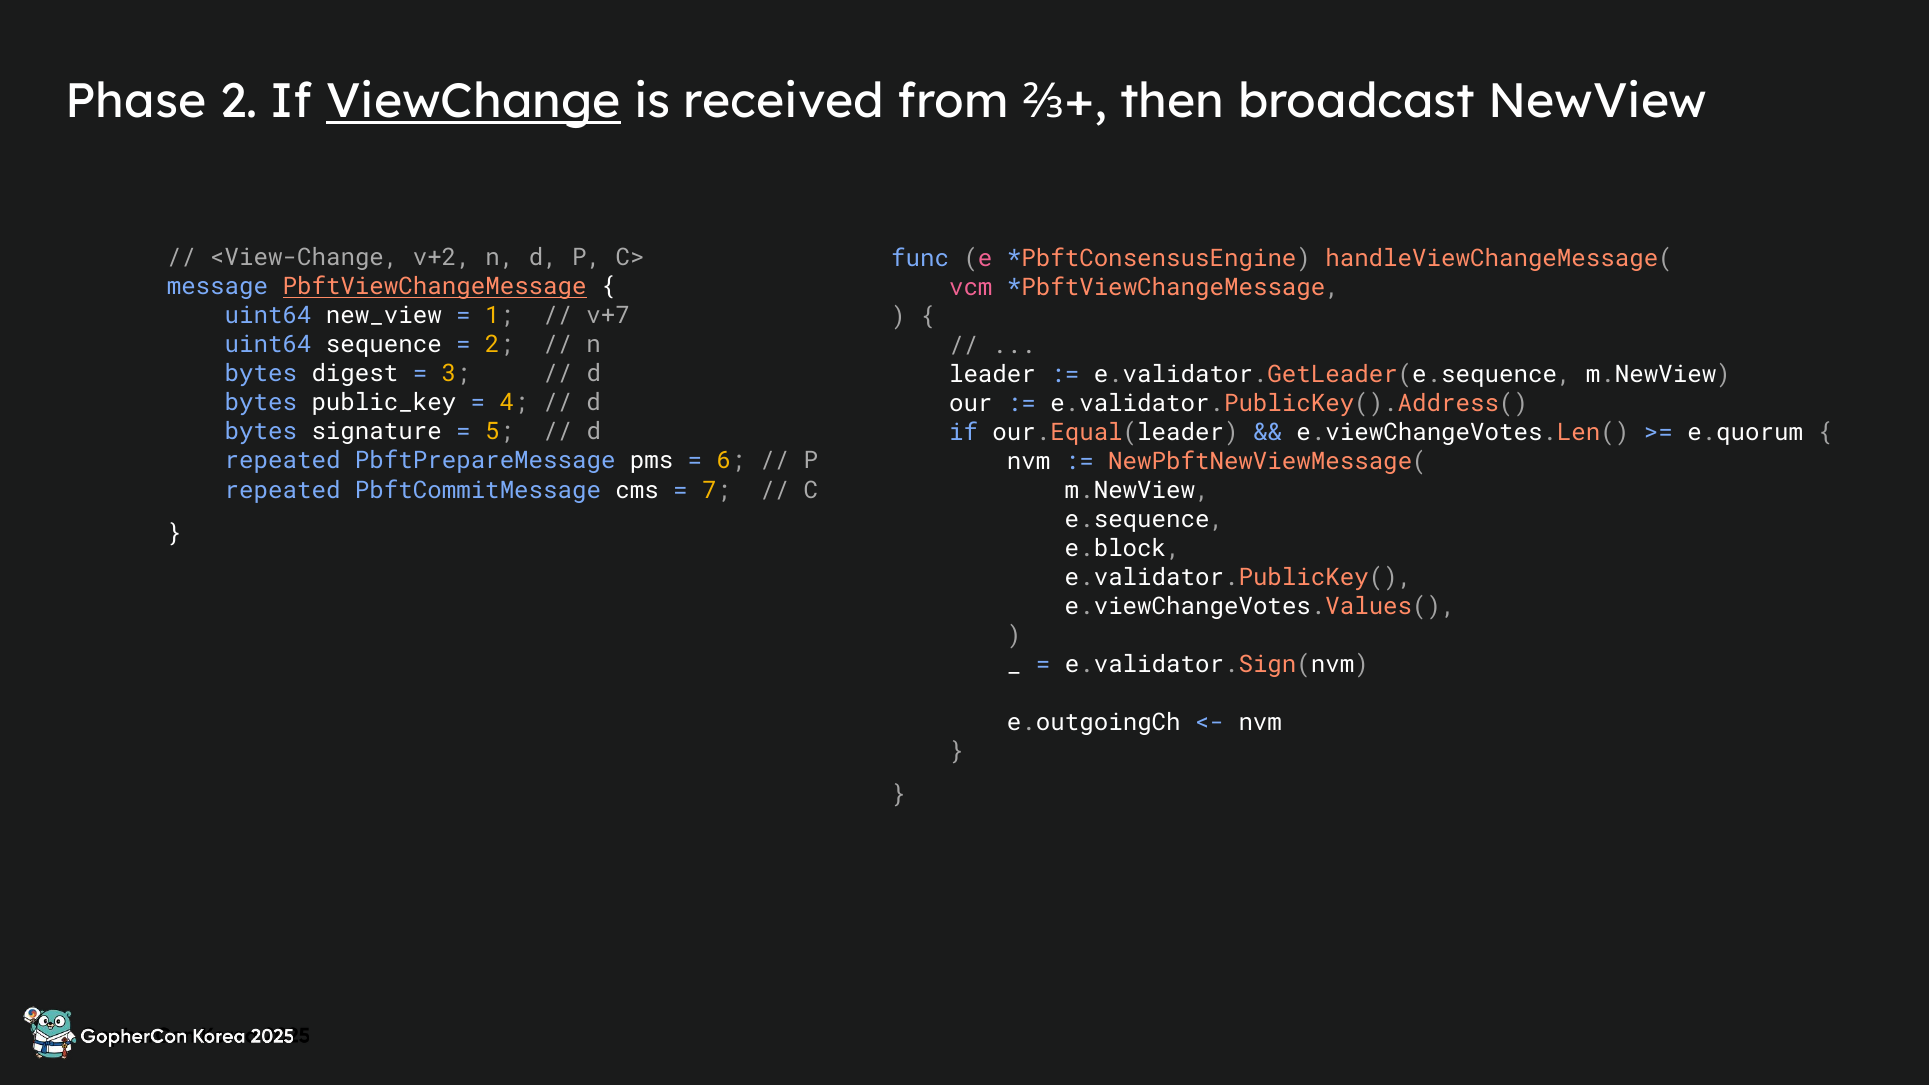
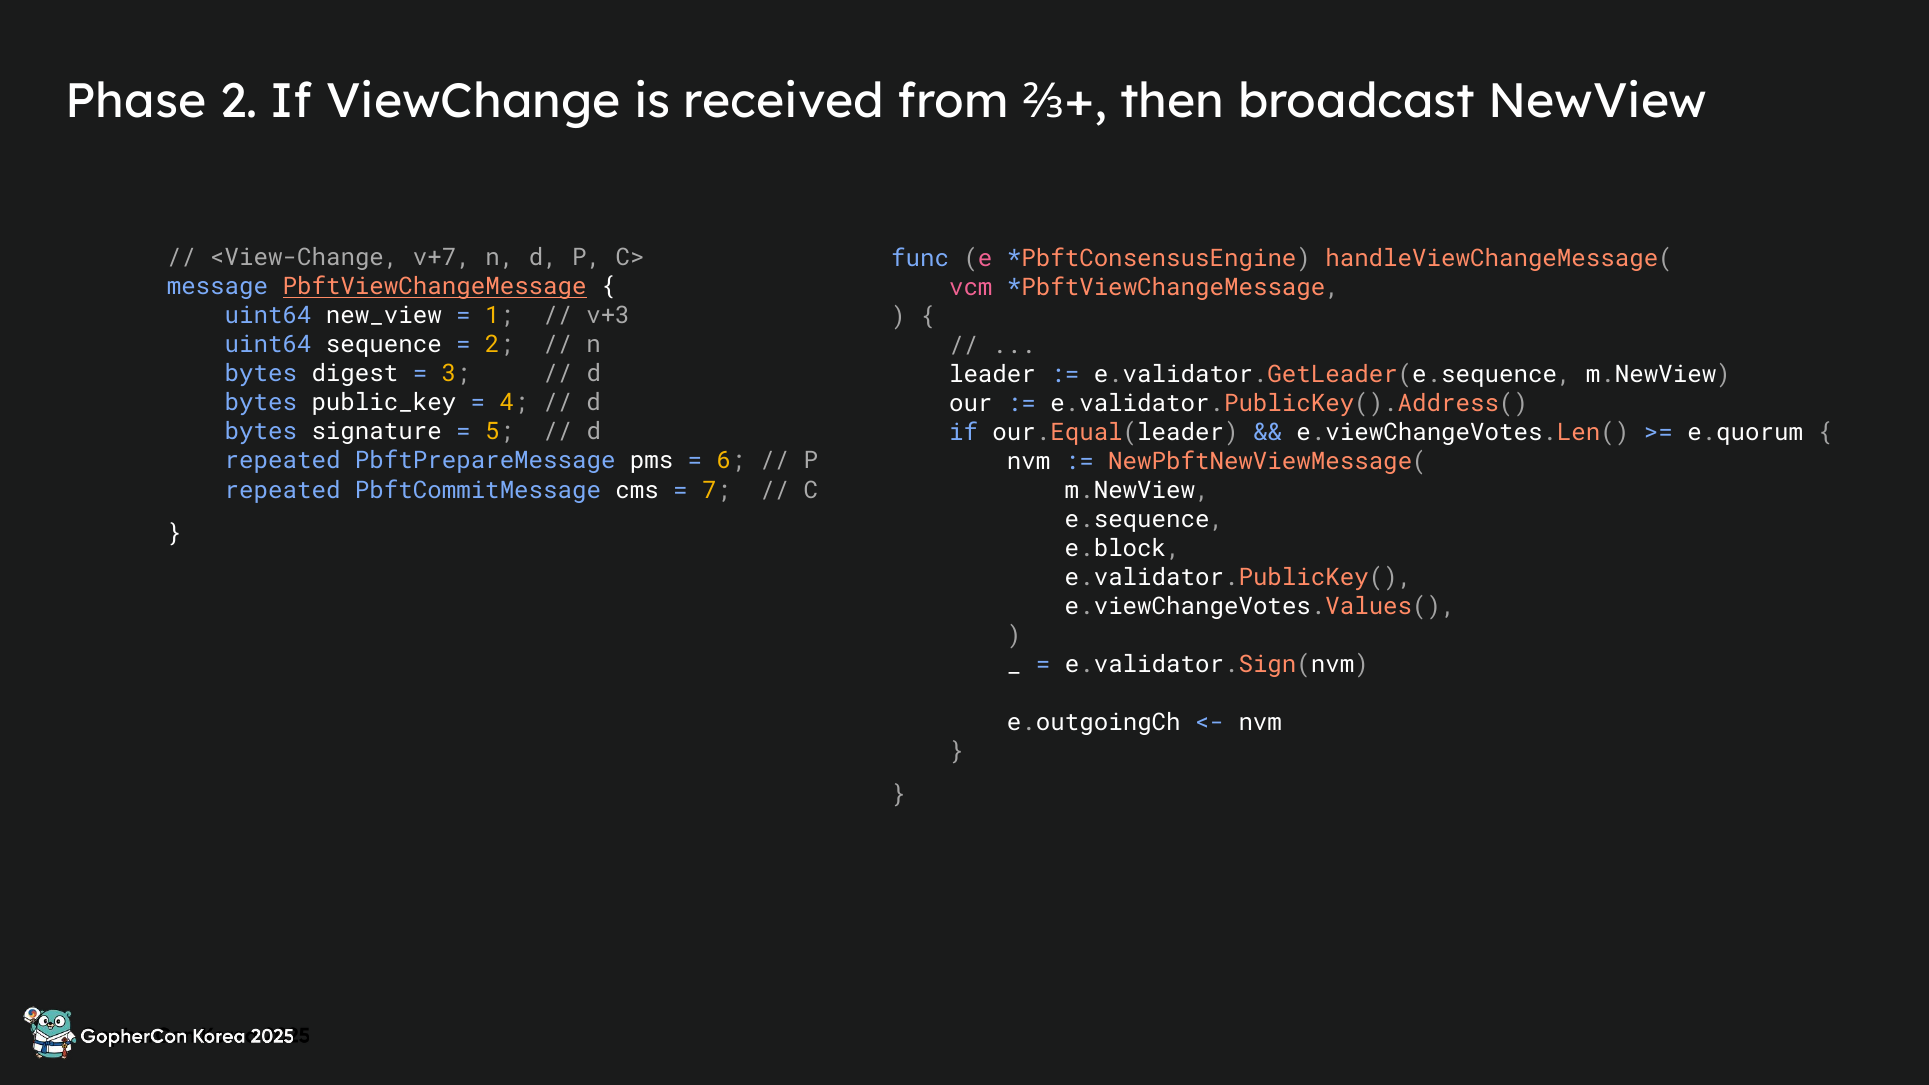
ViewChange underline: present -> none (474, 102)
v+2: v+2 -> v+7 (442, 258)
v+7: v+7 -> v+3 (608, 316)
